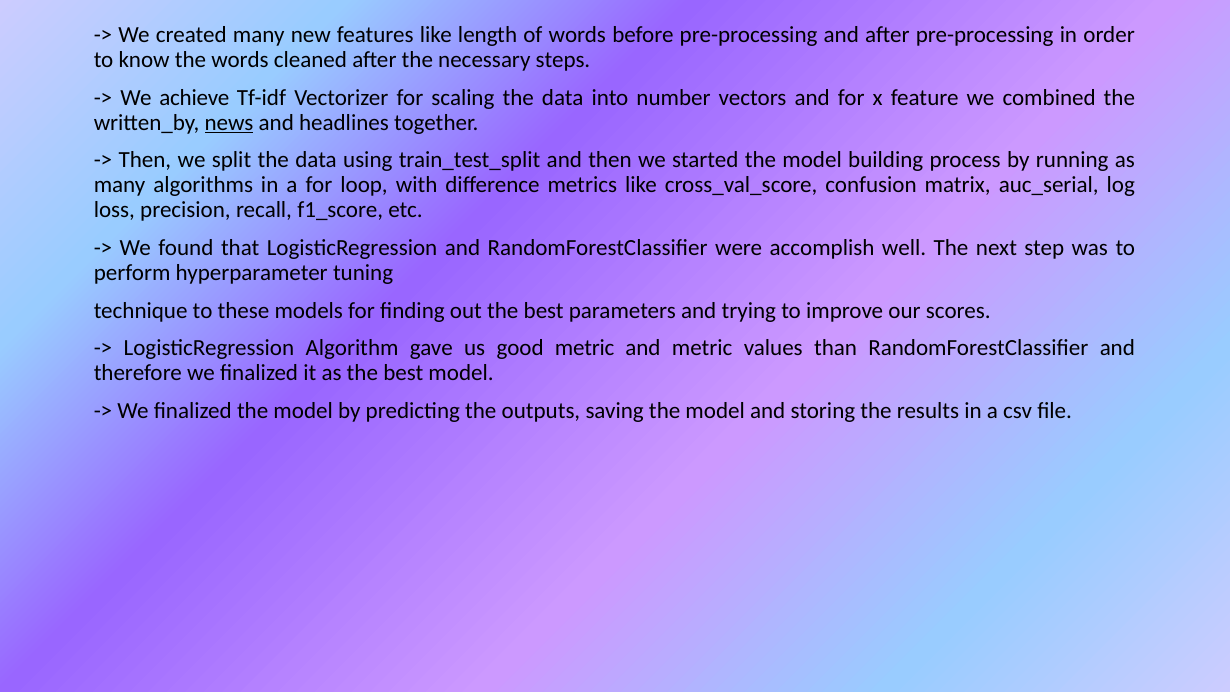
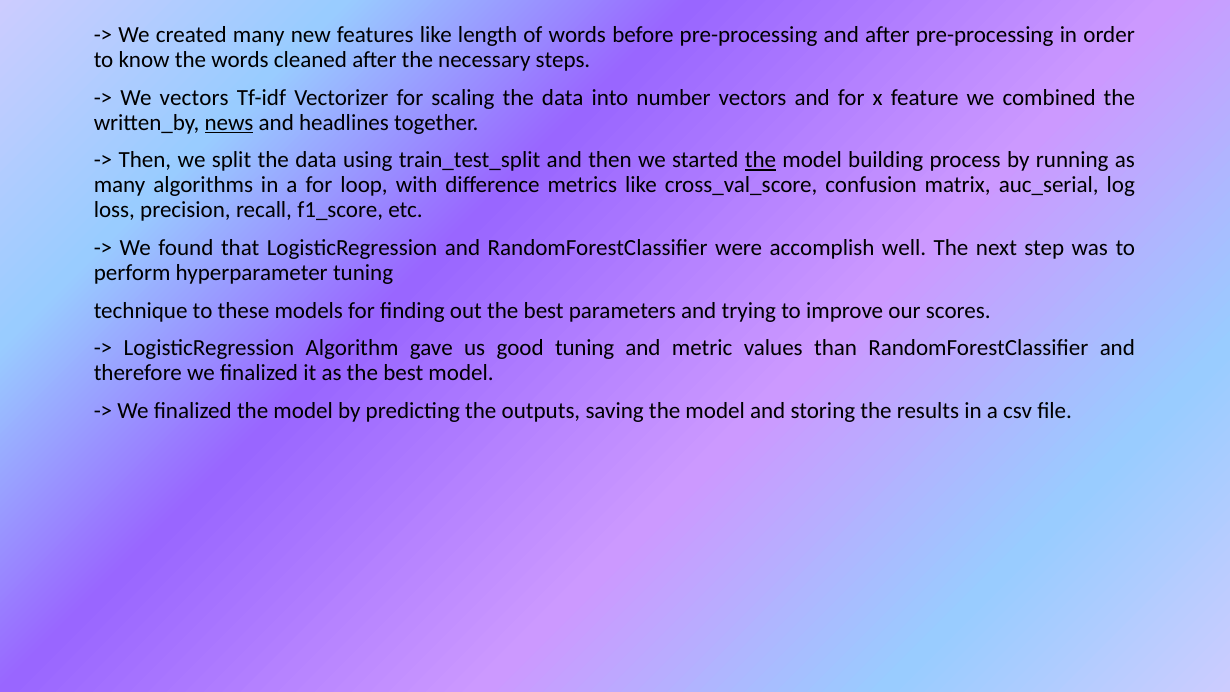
We achieve: achieve -> vectors (194, 97)
the underline: none -> present (760, 160)
good metric: metric -> tuning (585, 348)
